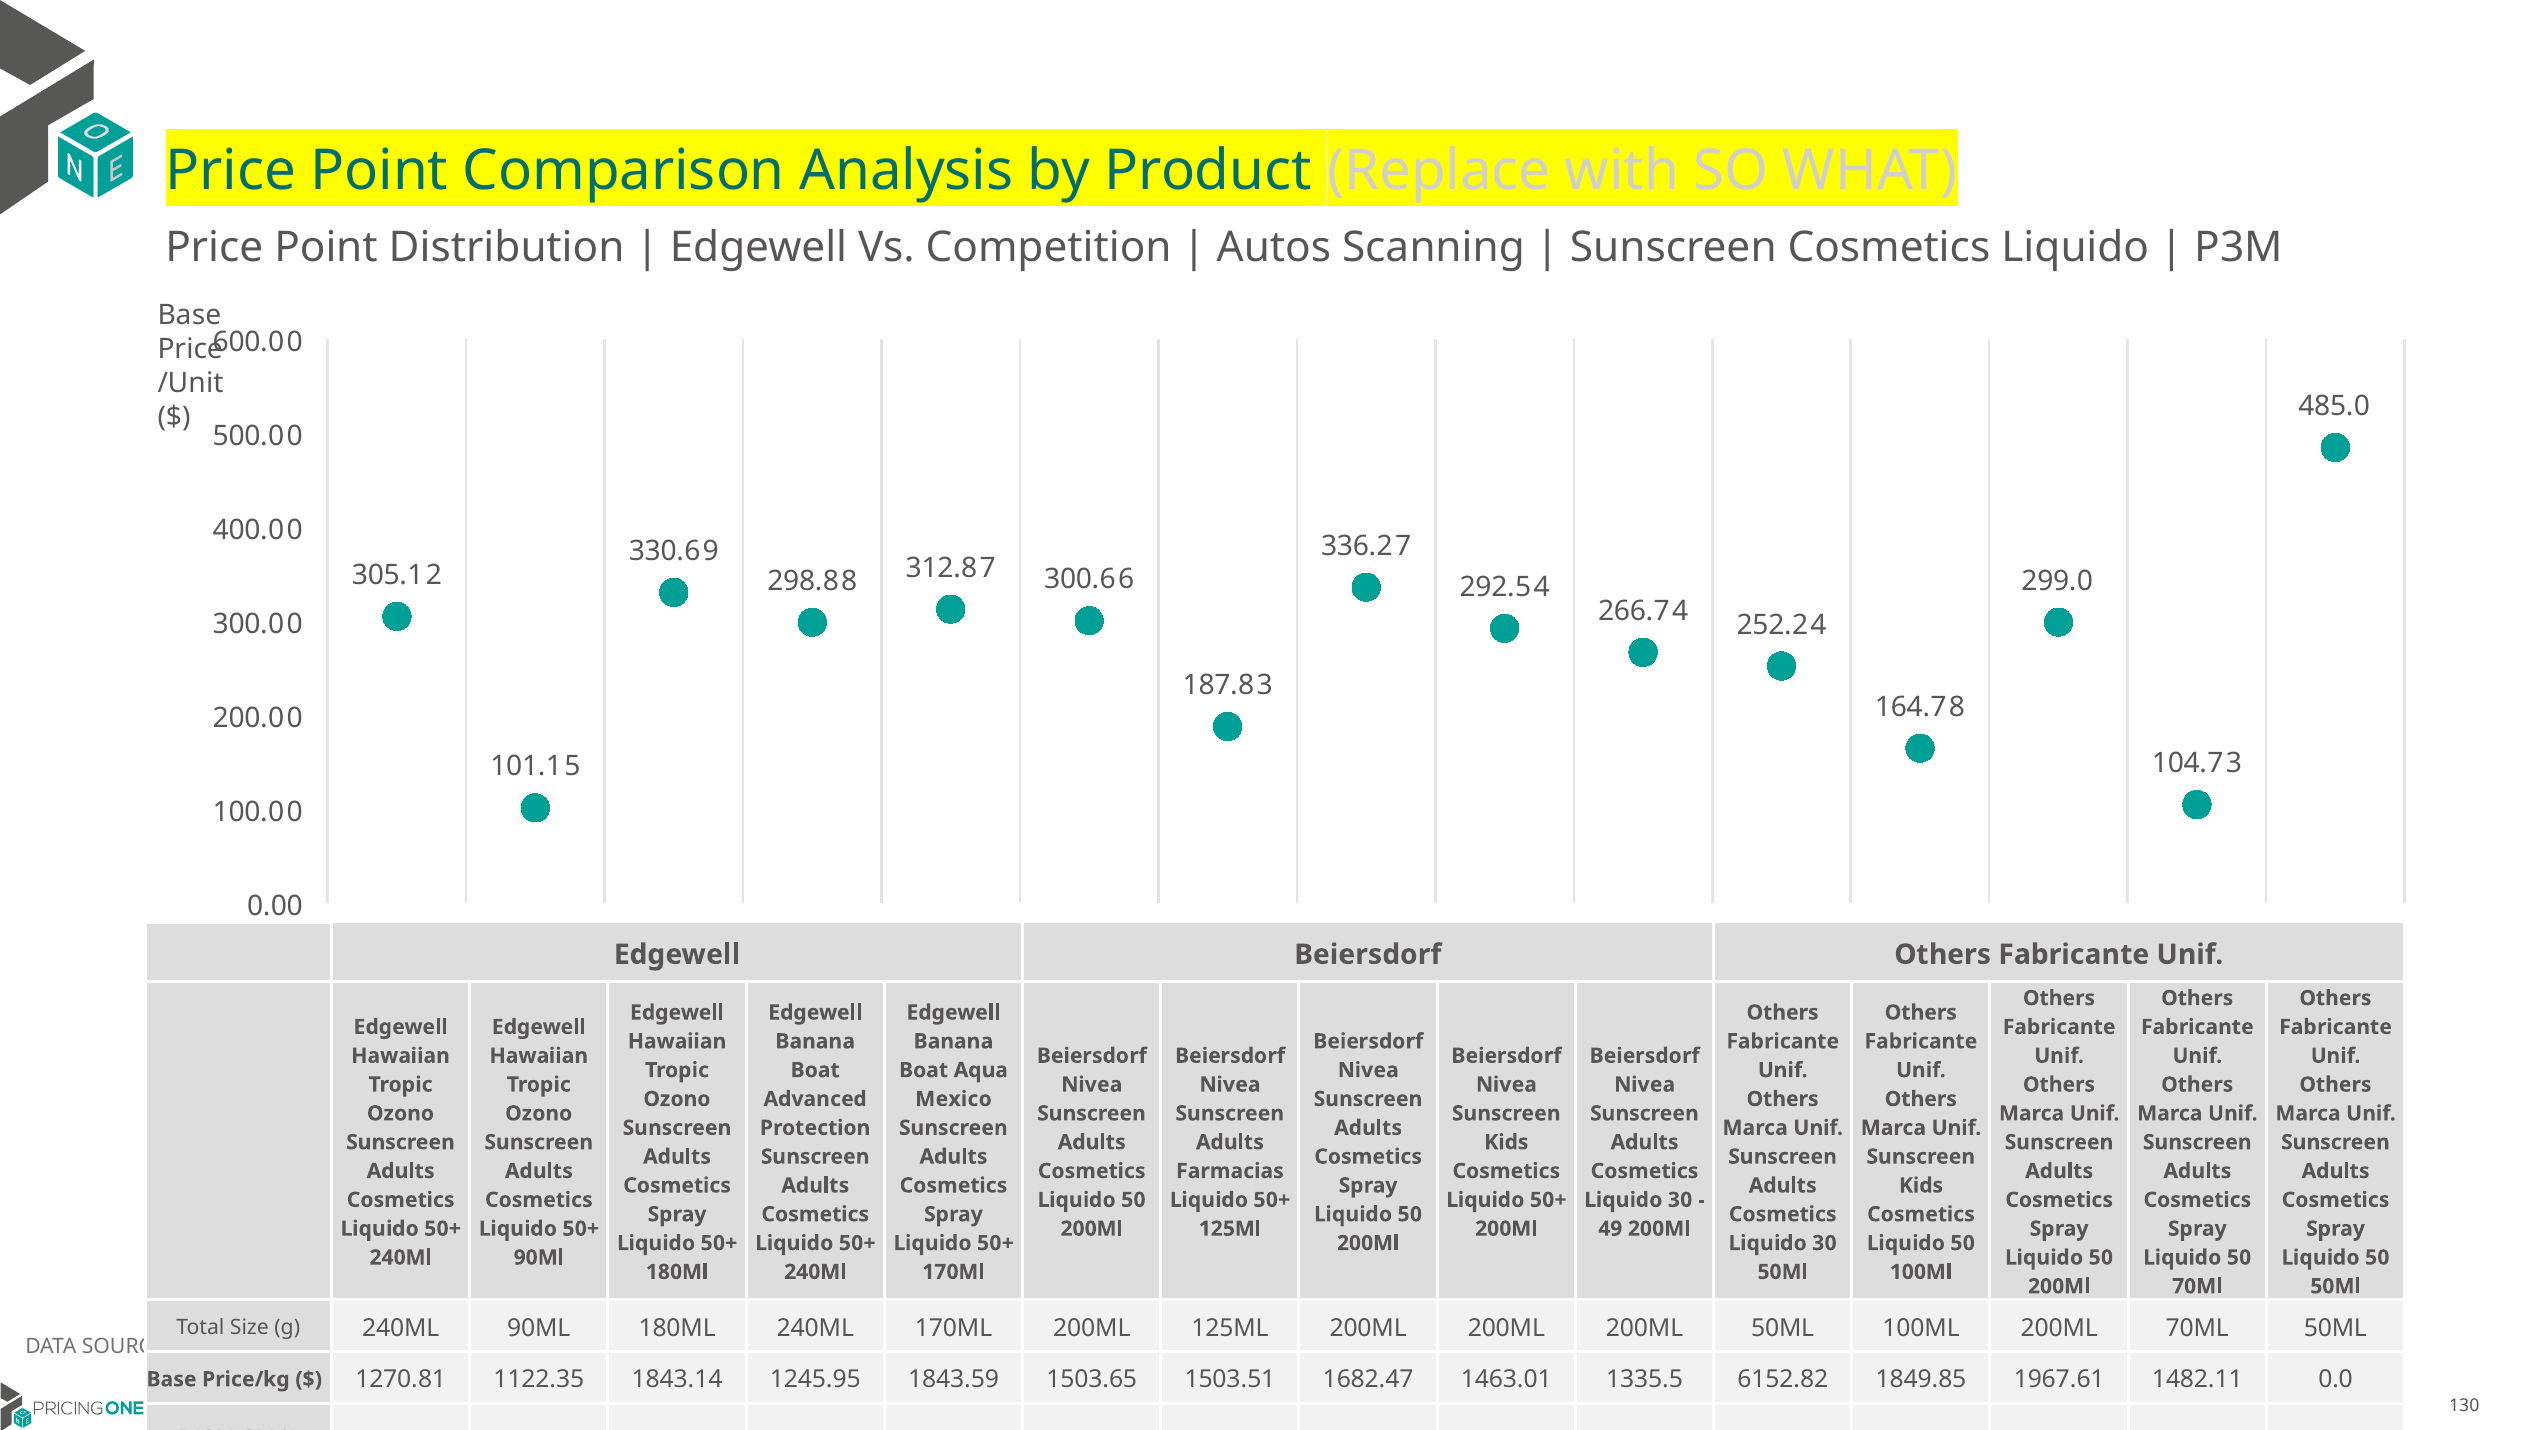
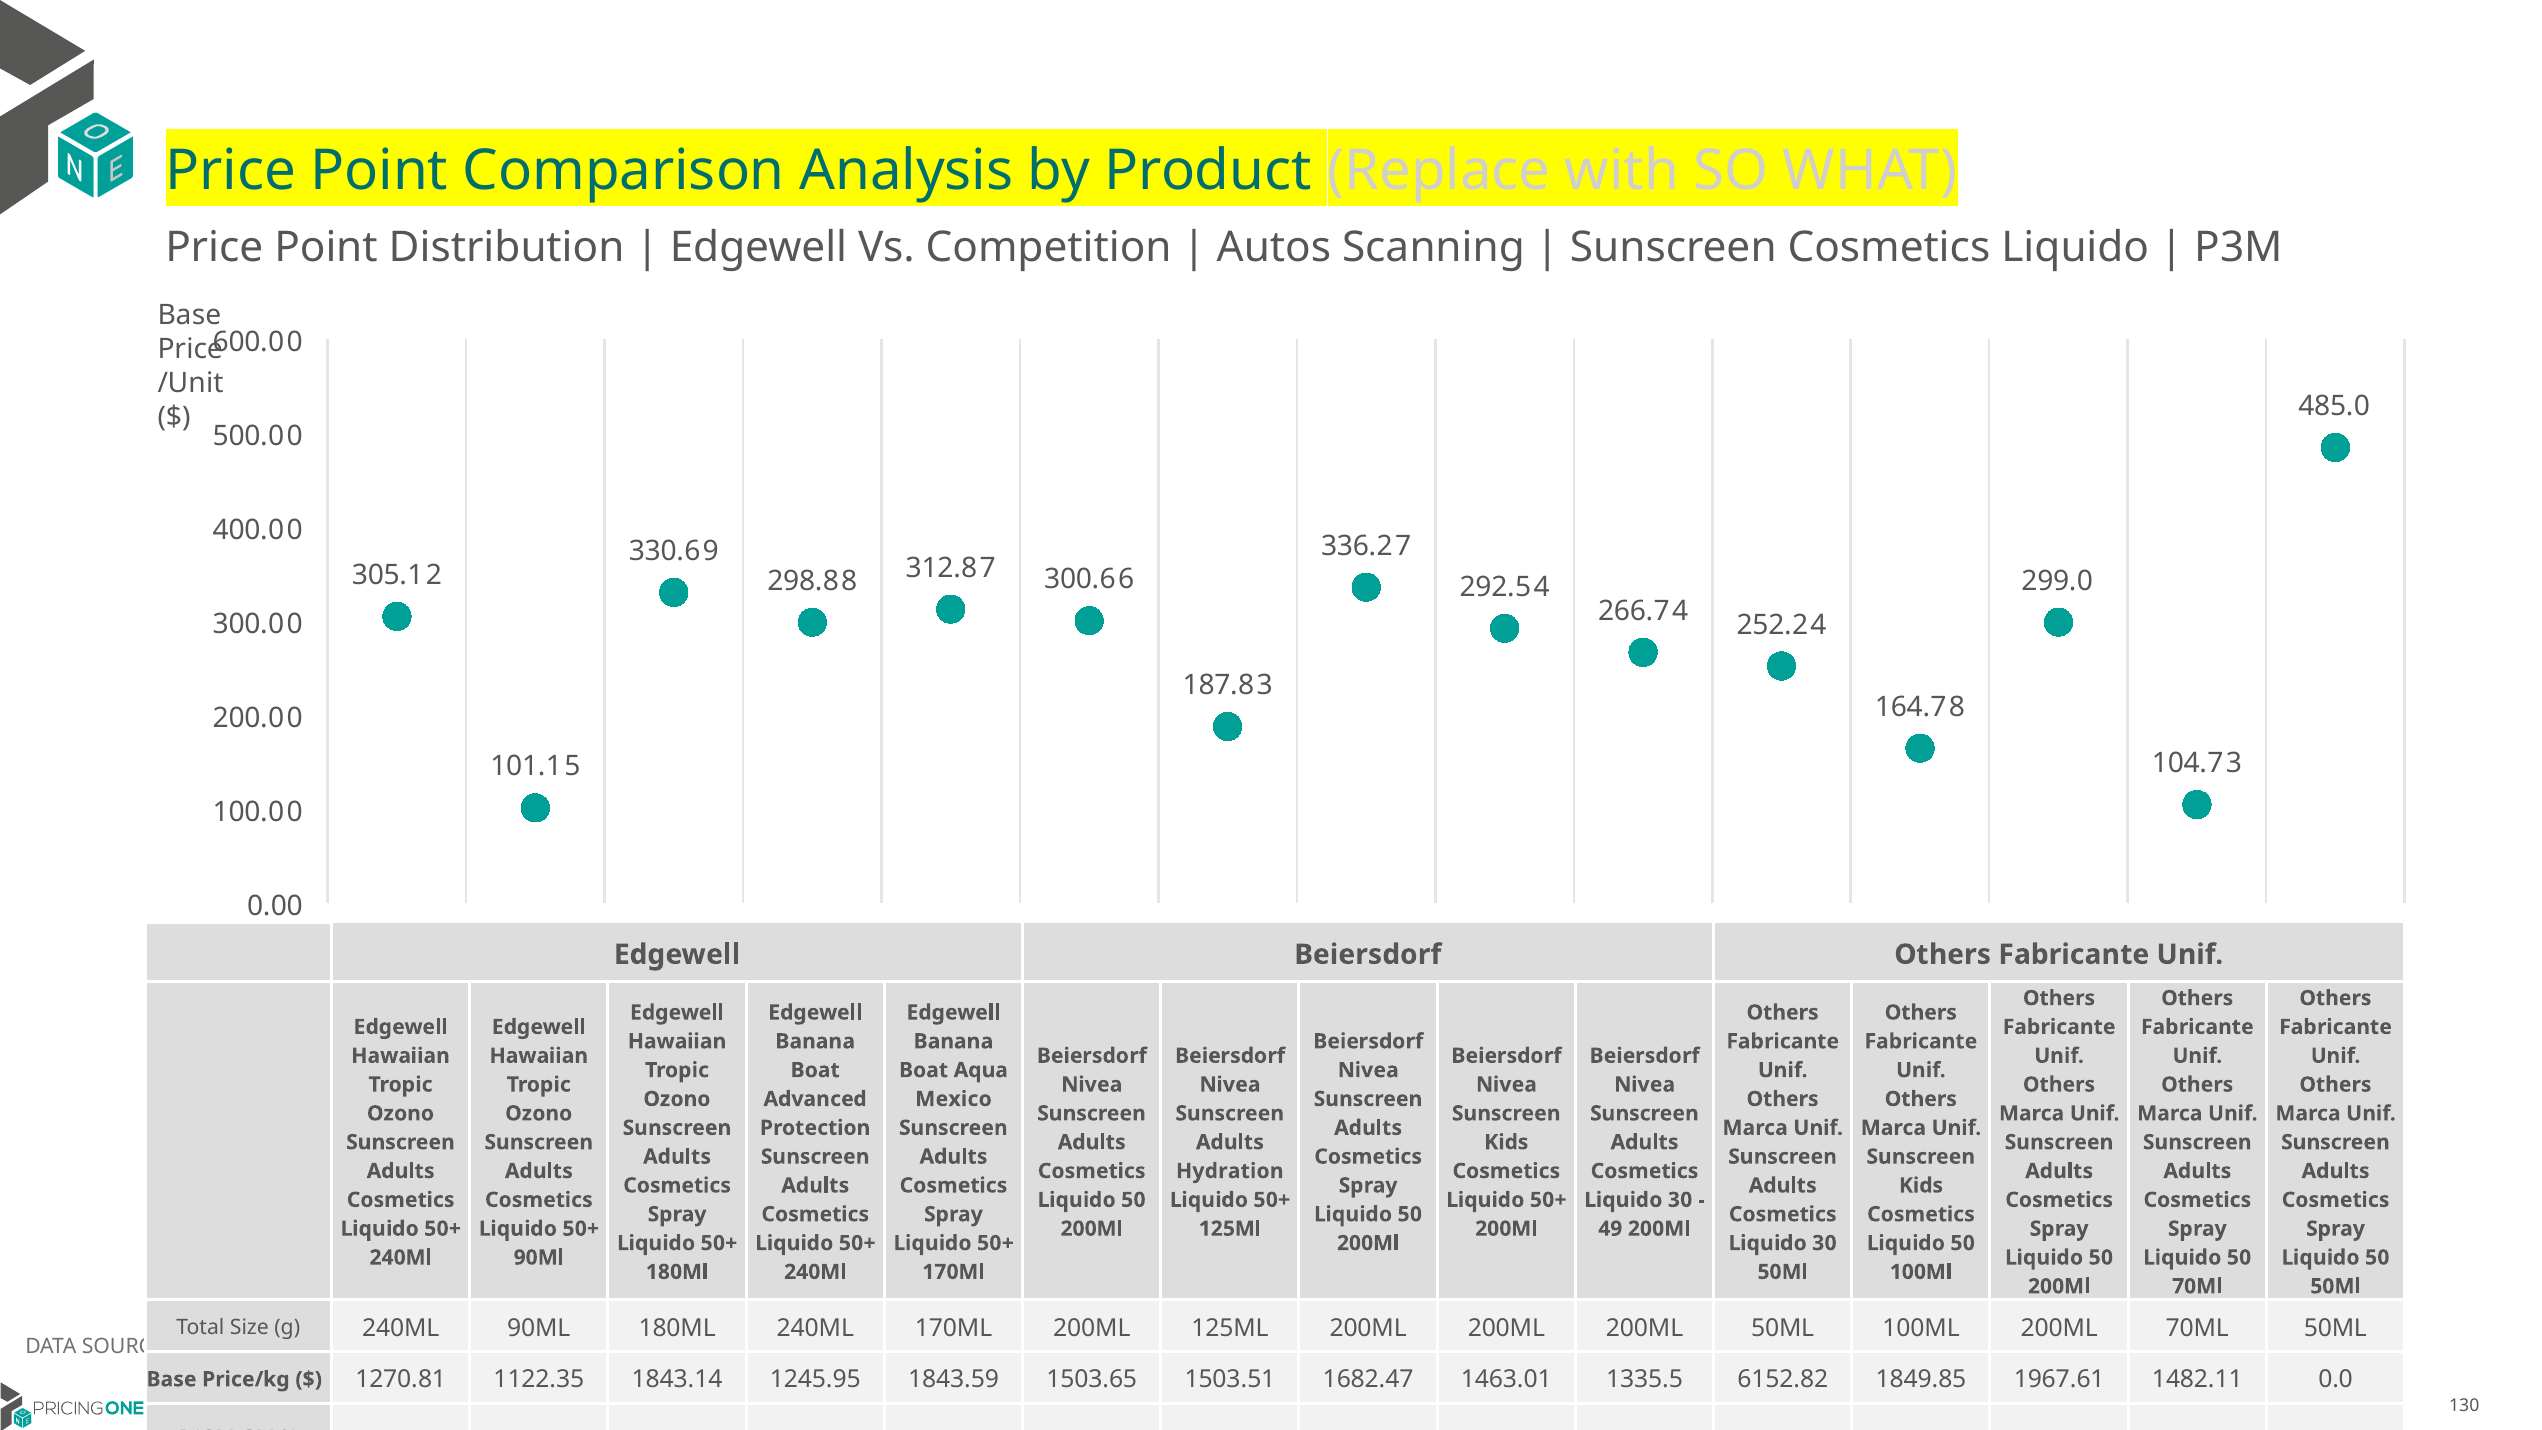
Farmacias: Farmacias -> Hydration (1230, 1171)
